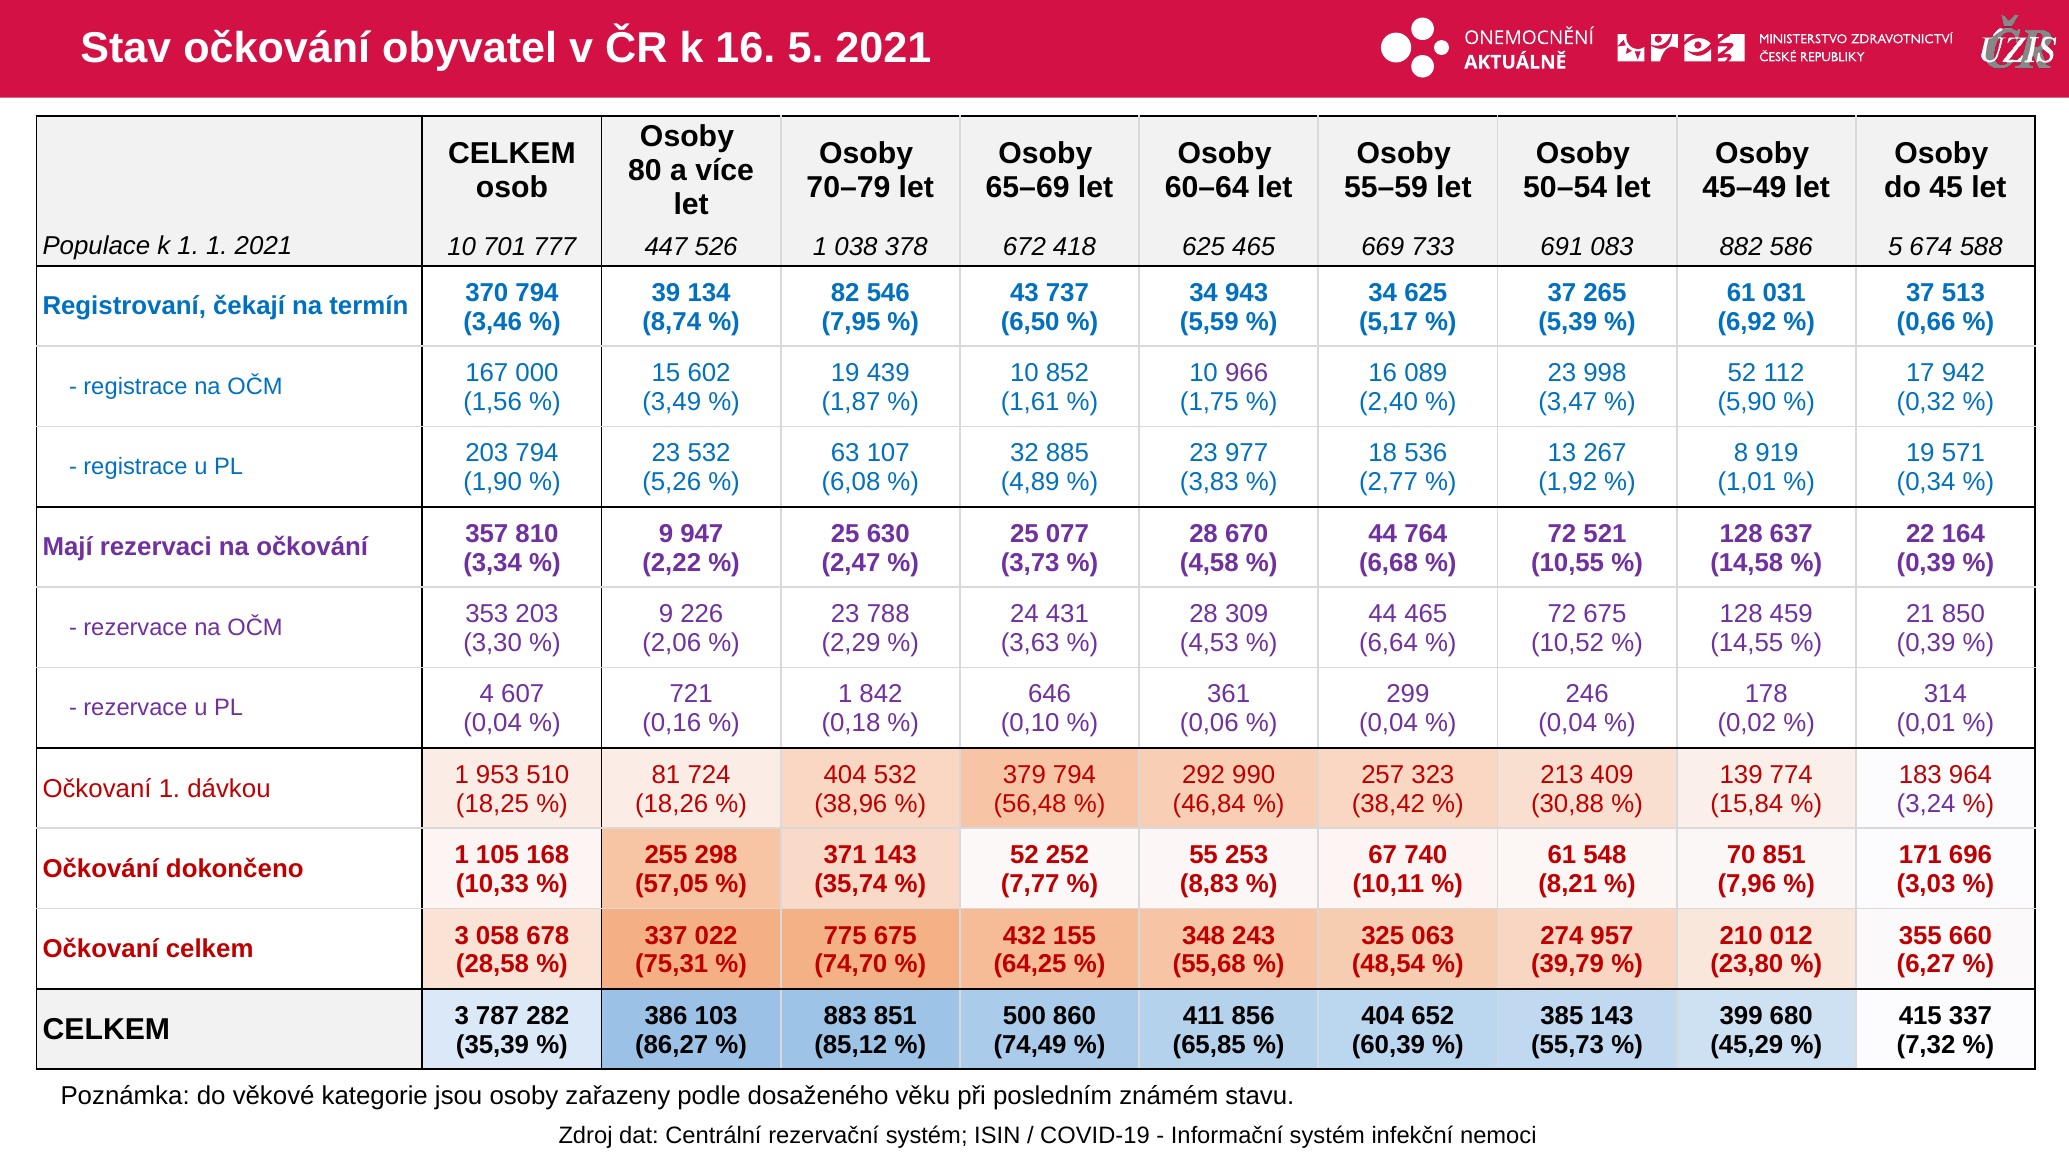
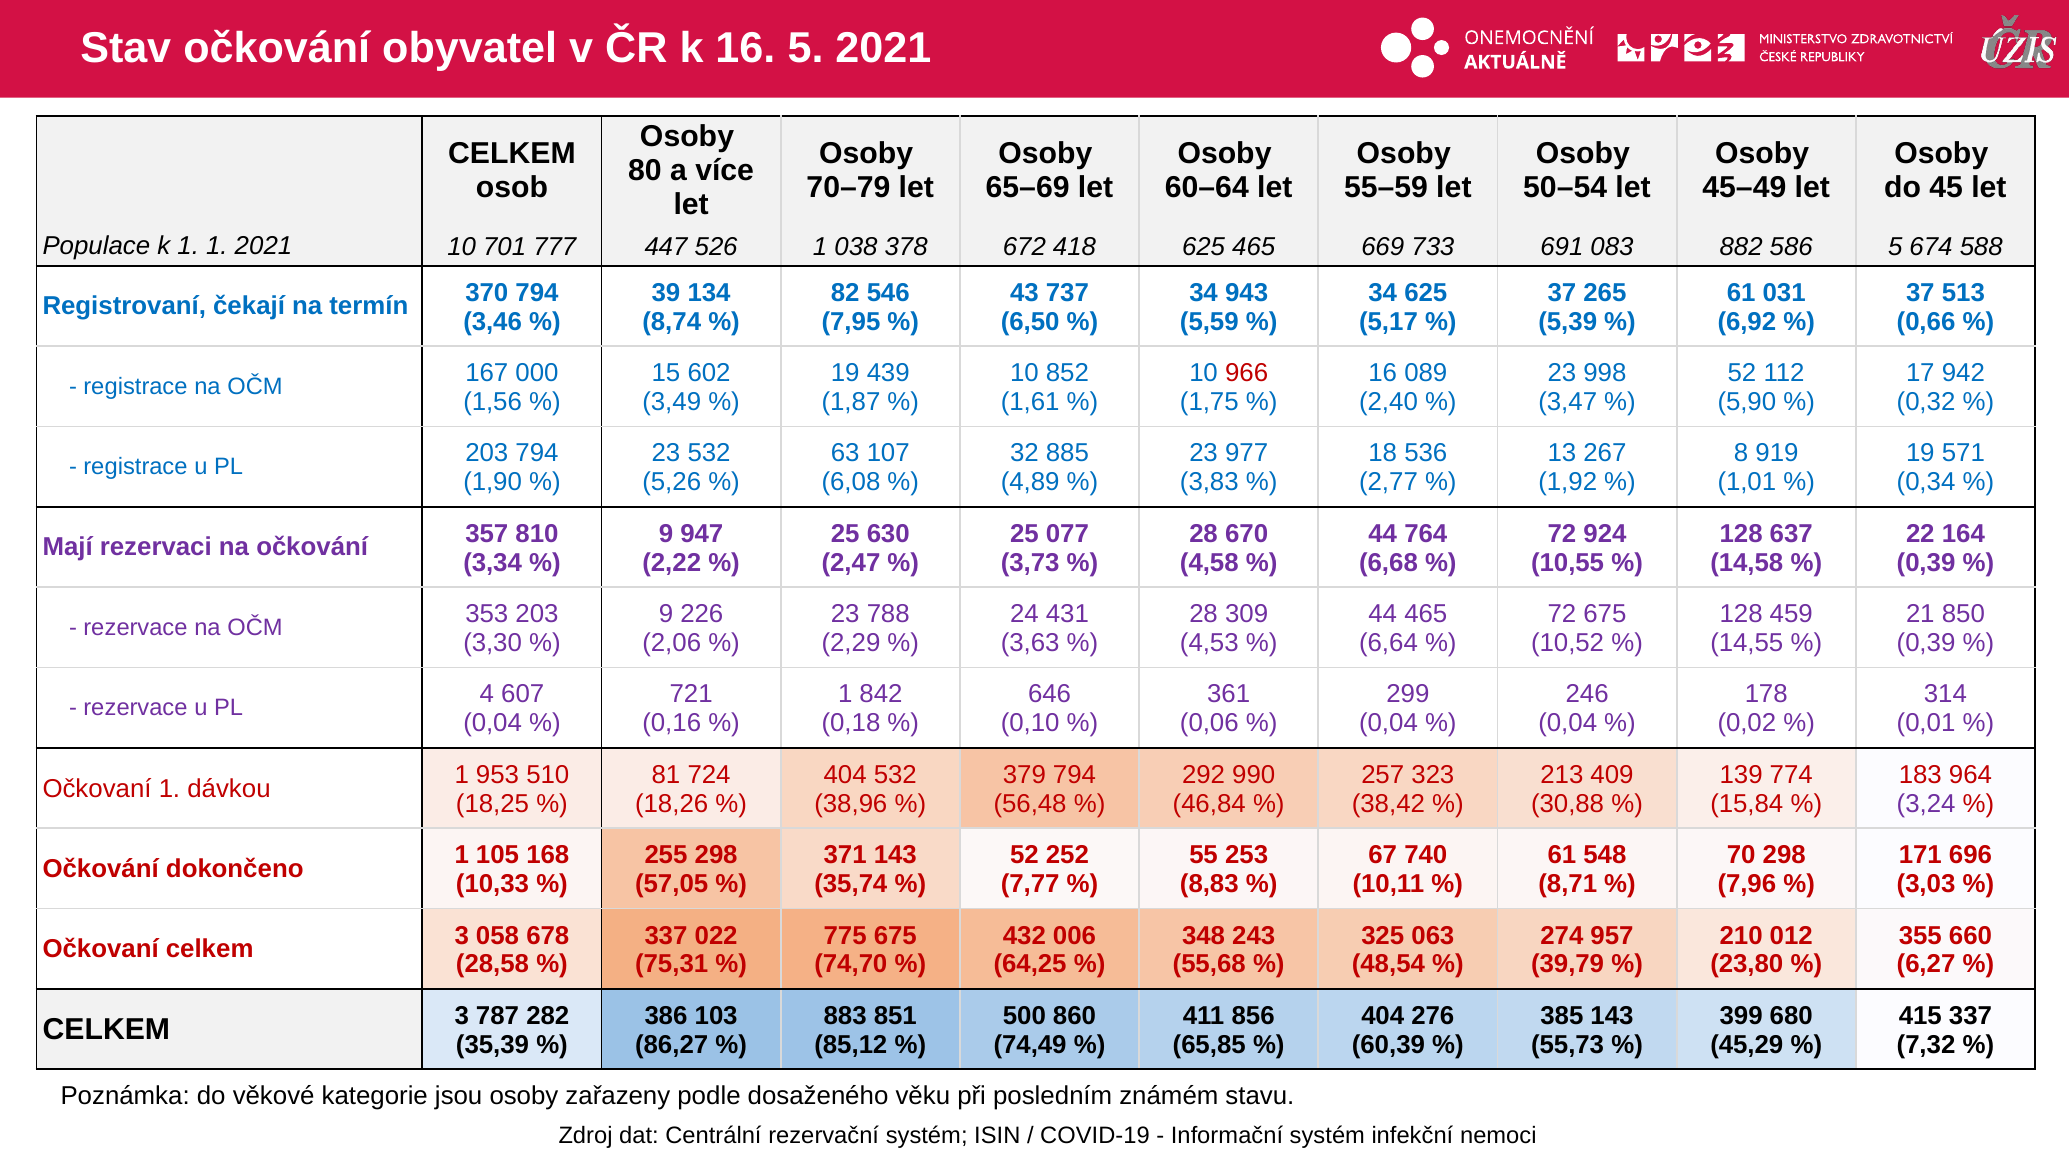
966 colour: purple -> red (1247, 373)
521: 521 -> 924 (1605, 534)
70 851: 851 -> 298 (1784, 855)
8,21: 8,21 -> 8,71 (1568, 884)
155: 155 -> 006 (1074, 935)
652: 652 -> 276 (1433, 1016)
